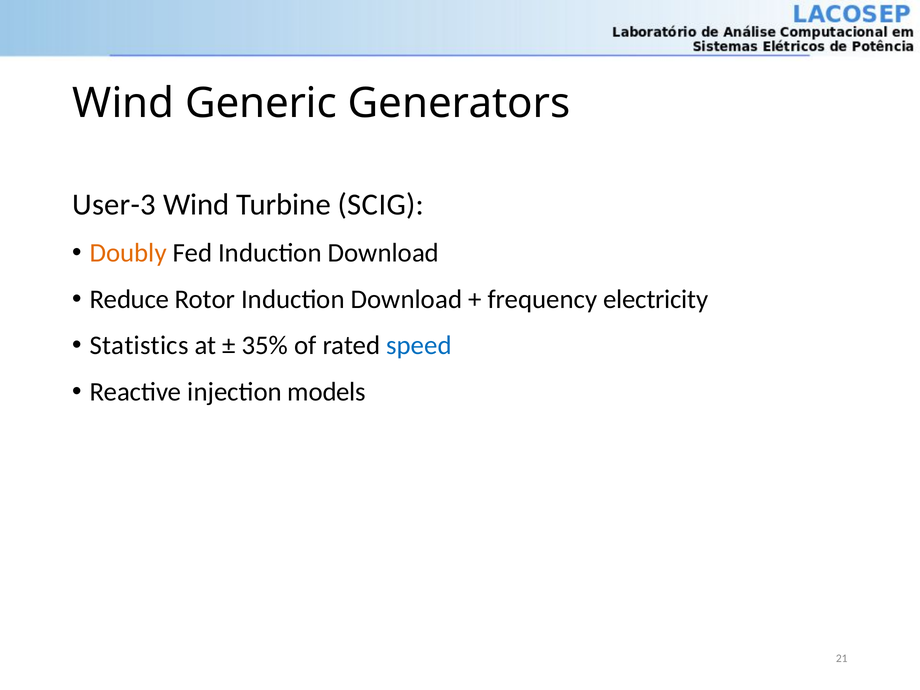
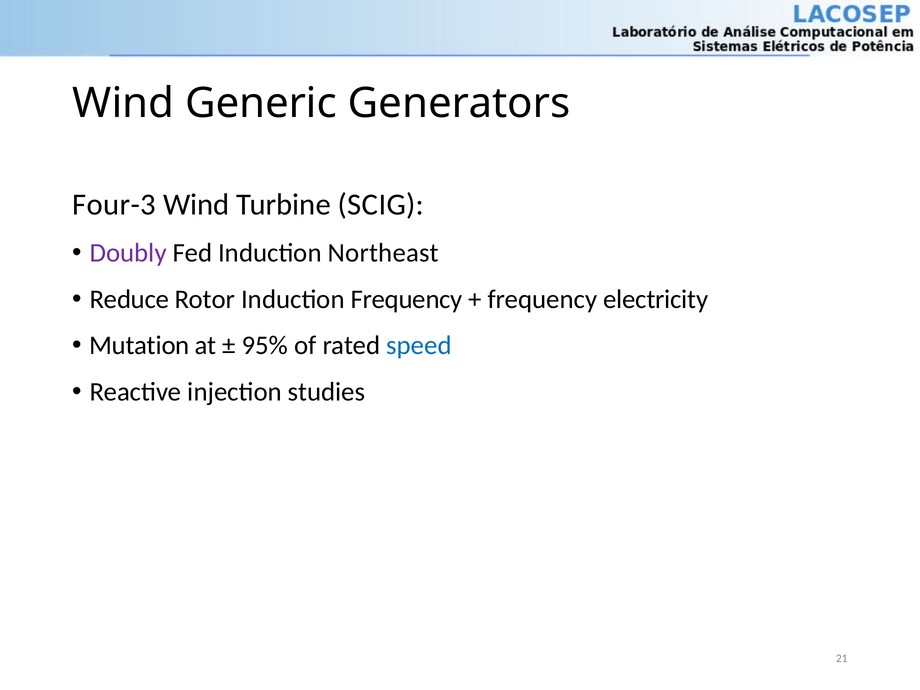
User-3: User-3 -> Four-3 (114, 205)
Doubly colour: orange -> purple (128, 253)
Fed Induction Download: Download -> Northeast (383, 253)
Rotor Induction Download: Download -> Frequency (407, 299)
Statistics: Statistics -> Mutation (139, 345)
35%: 35% -> 95% (265, 345)
models: models -> studies (327, 392)
